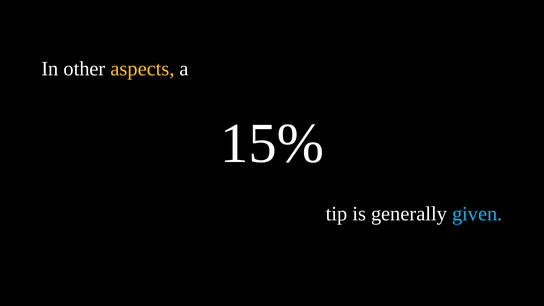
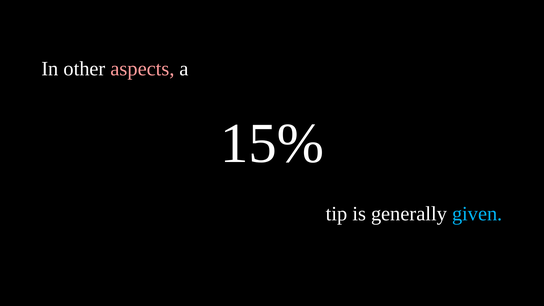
aspects colour: yellow -> pink (142, 69)
